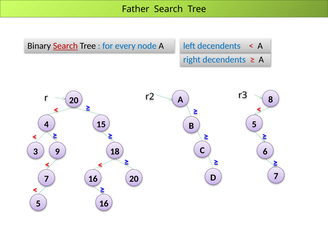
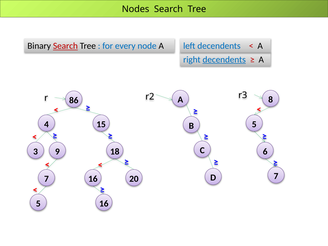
Father: Father -> Nodes (136, 9)
decendents underline: none -> present (224, 60)
r 20: 20 -> 86 (74, 100)
